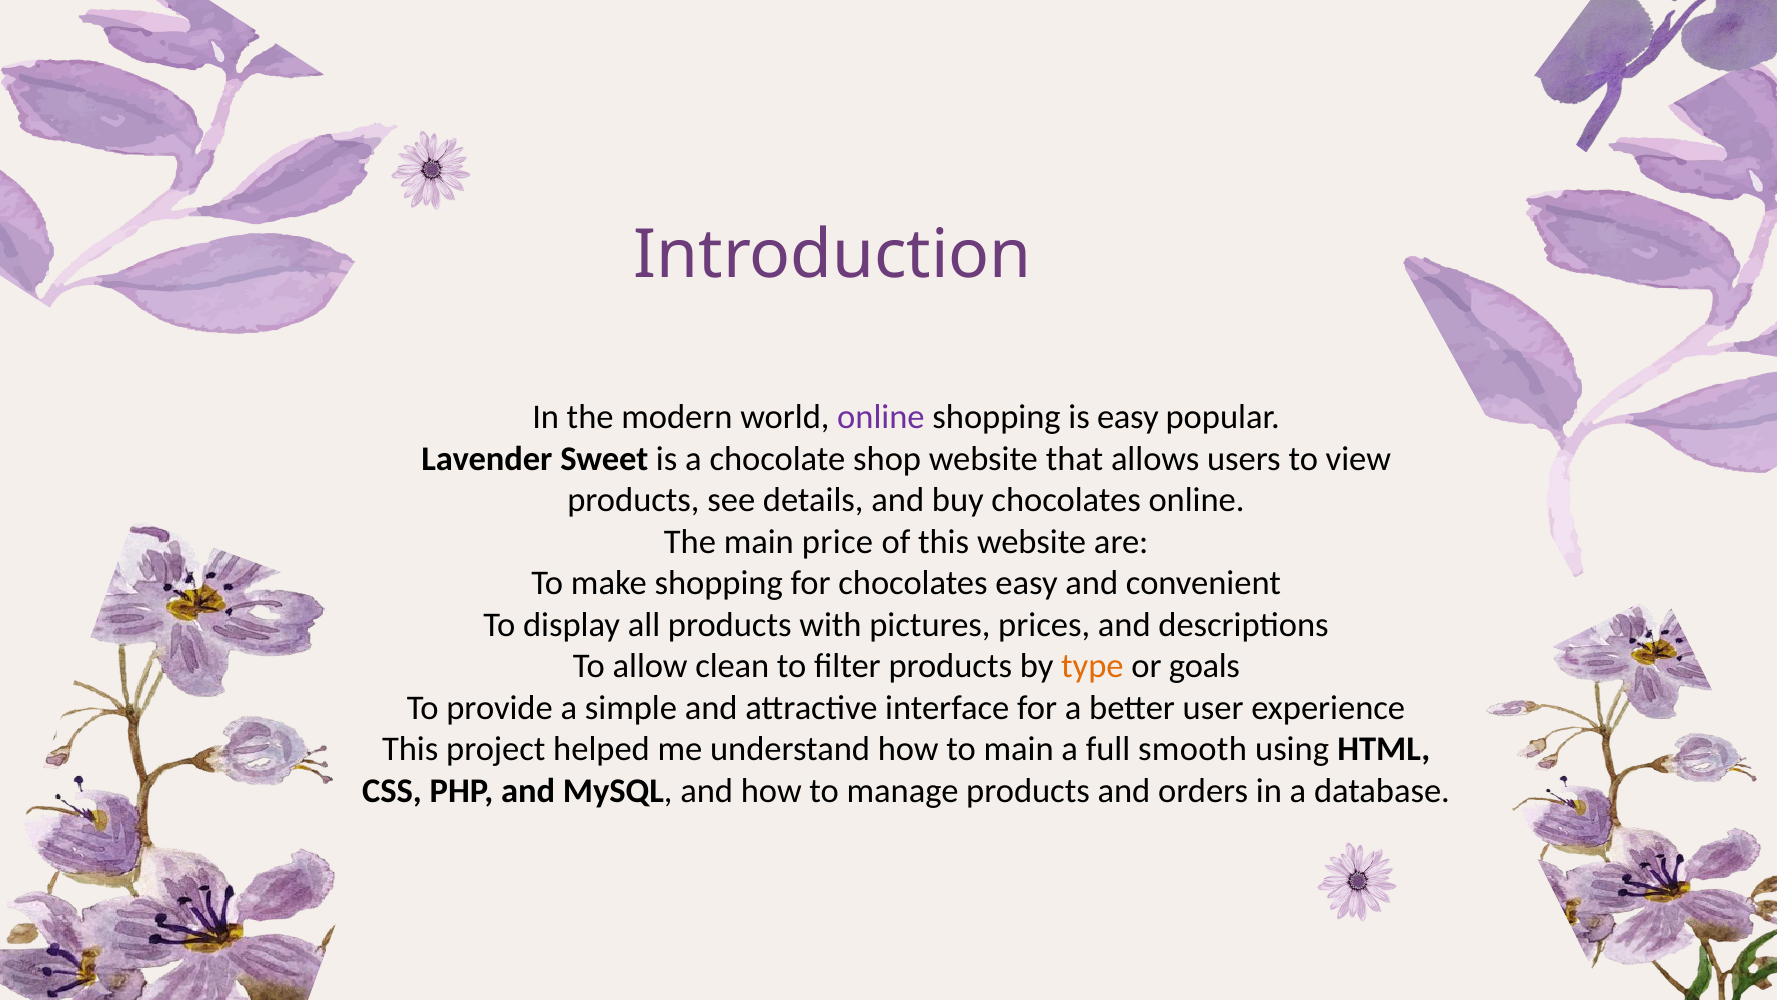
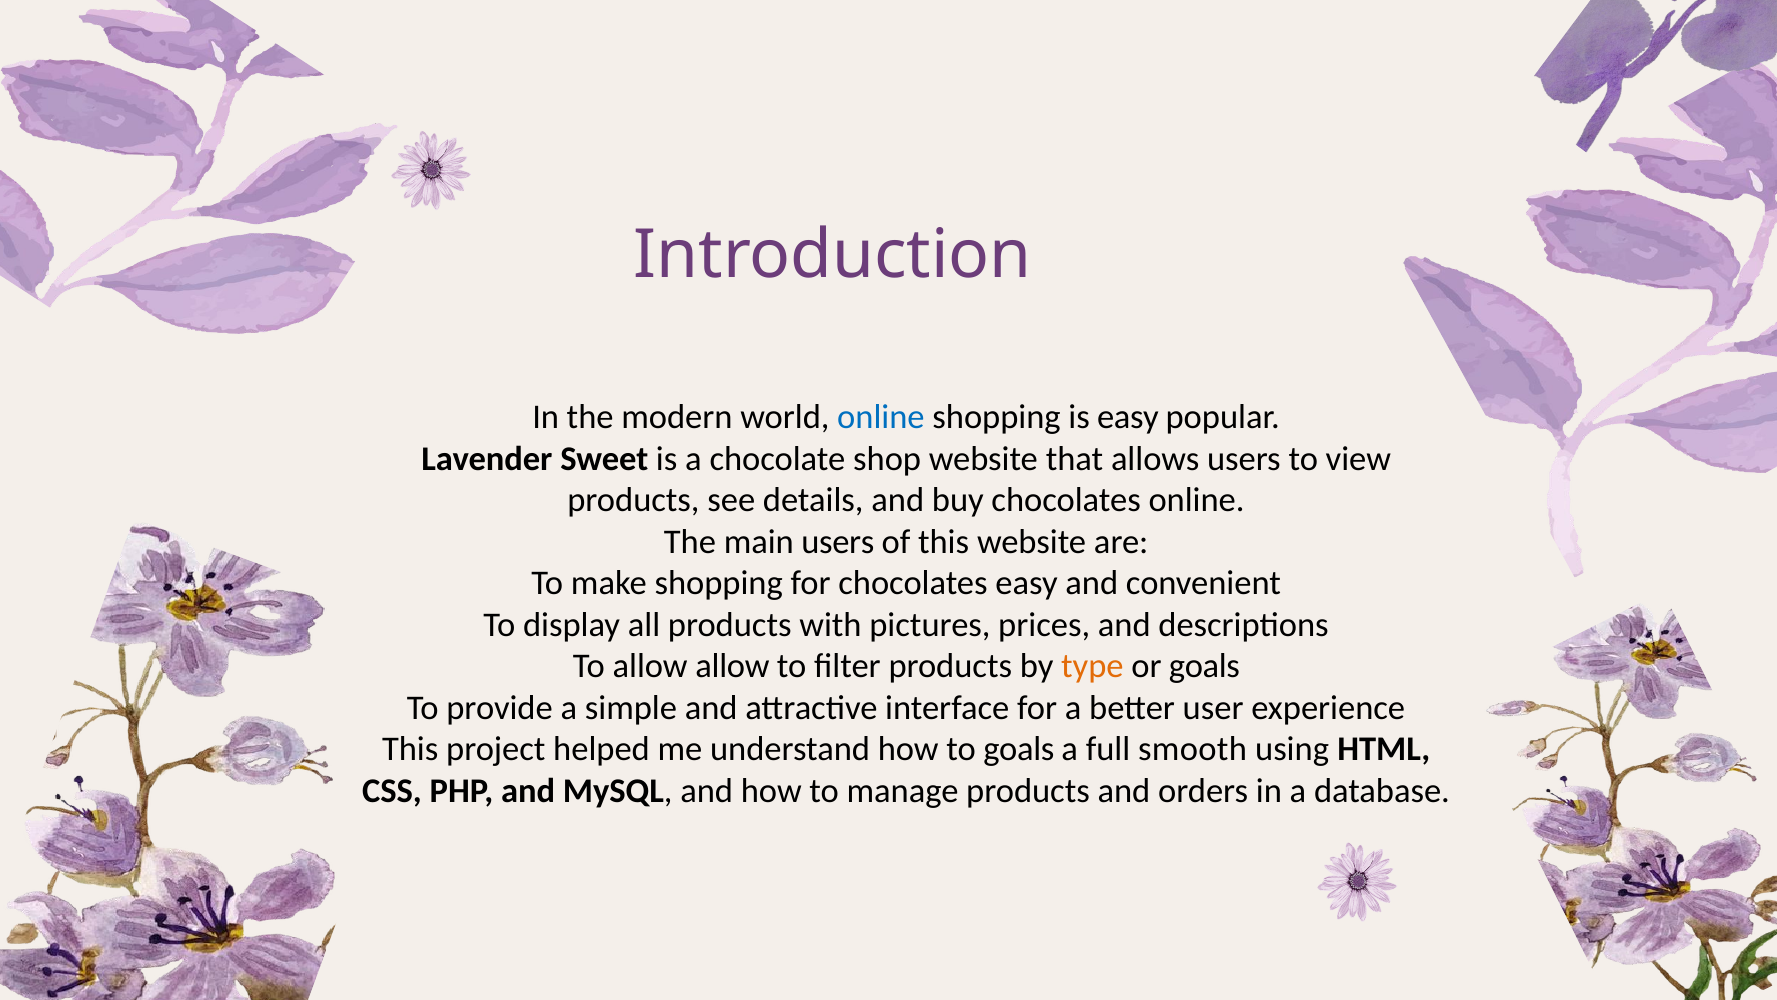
online colour: purple -> blue (881, 417)
main price: price -> users (838, 542)
allow clean: clean -> allow (732, 666)
to main: main -> goals (1019, 749)
